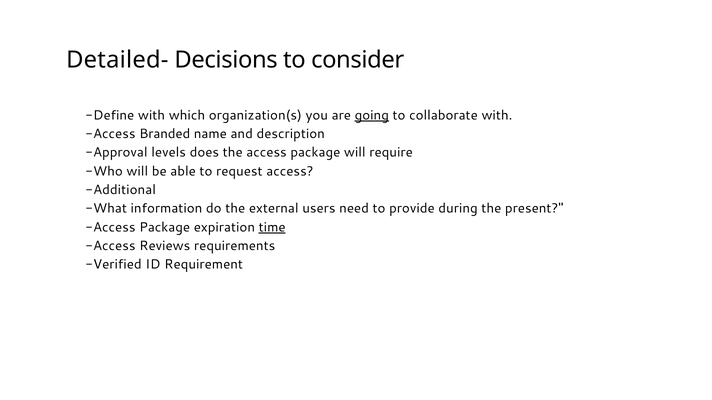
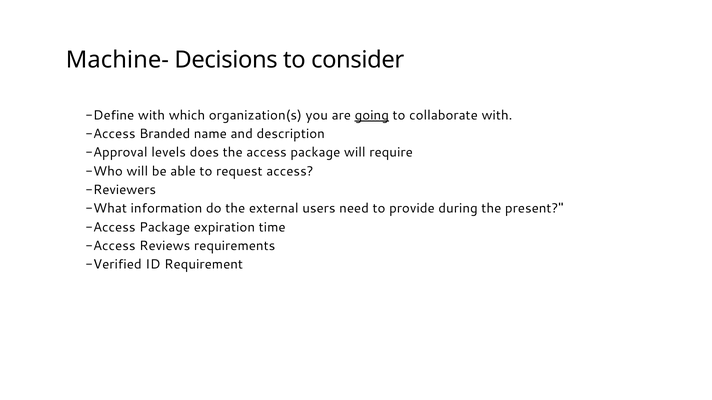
Detailed-: Detailed- -> Machine- (117, 60)
Additional: Additional -> Reviewers (121, 190)
time underline: present -> none (272, 227)
